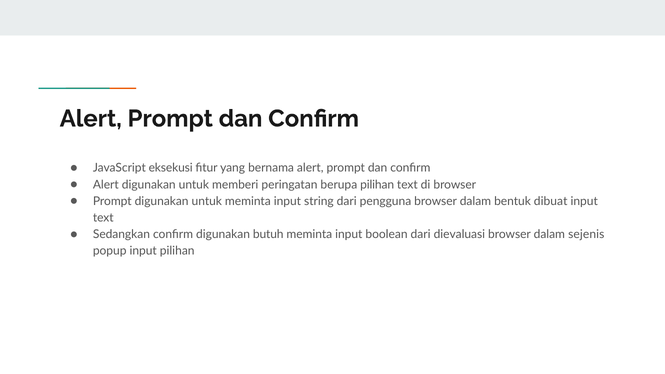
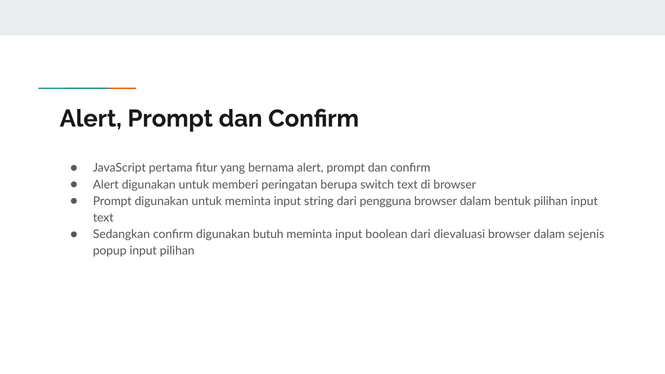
eksekusi: eksekusi -> pertama (171, 168)
berupa pilihan: pilihan -> switch (377, 185)
bentuk dibuat: dibuat -> pilihan (551, 201)
